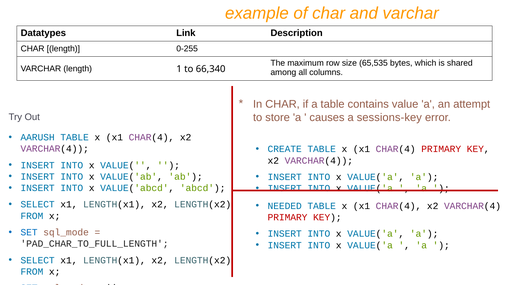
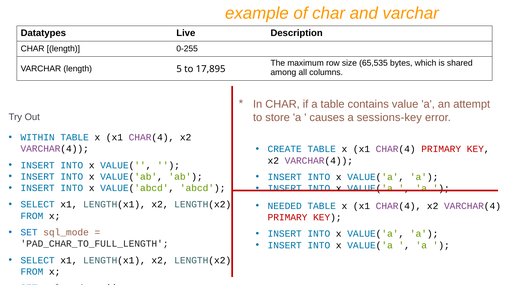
Link: Link -> Live (186, 33)
1: 1 -> 5 (179, 69)
66,340: 66,340 -> 17,895 (211, 69)
AARUSH: AARUSH -> WITHIN (38, 137)
